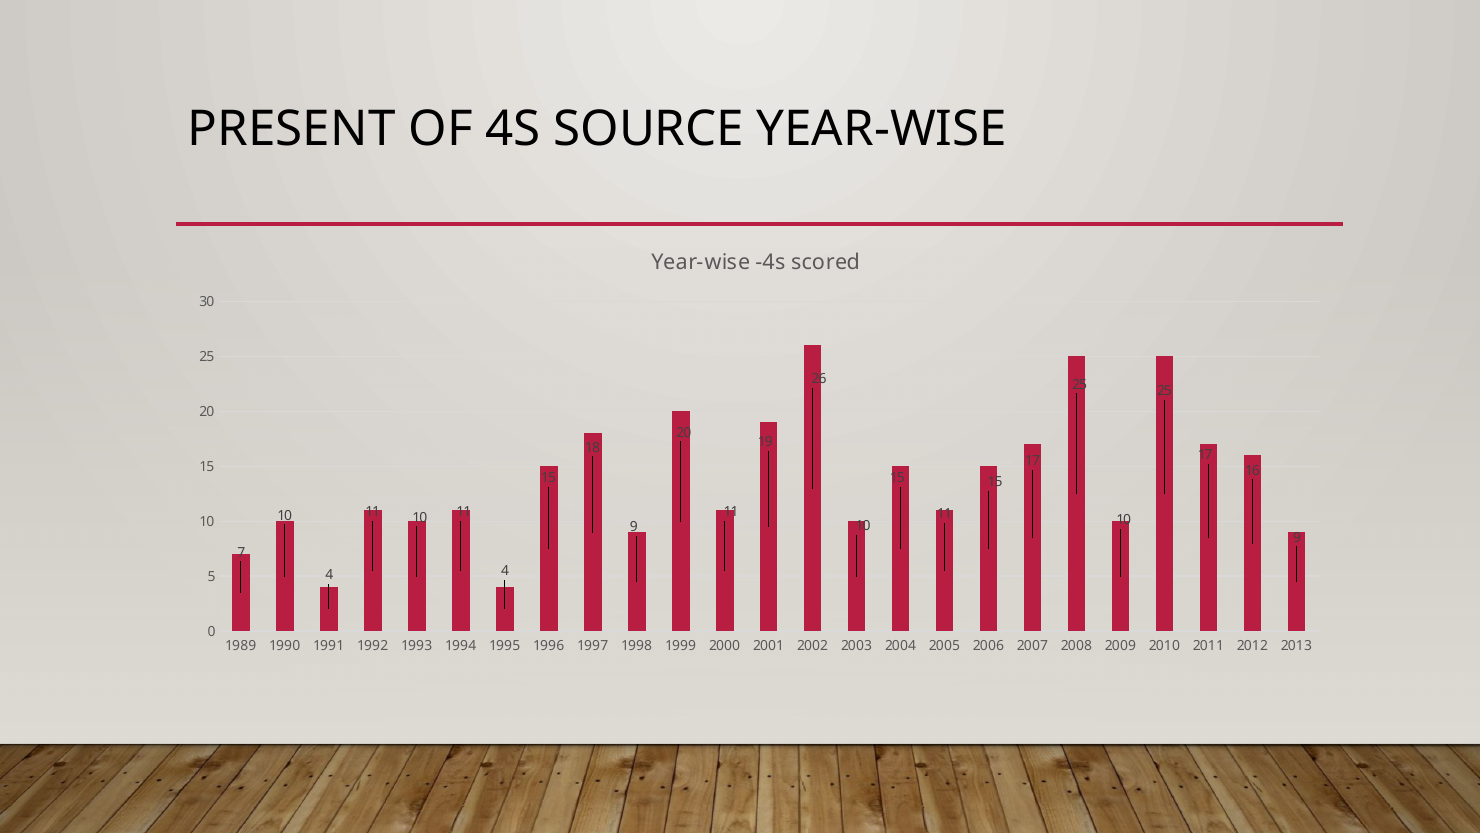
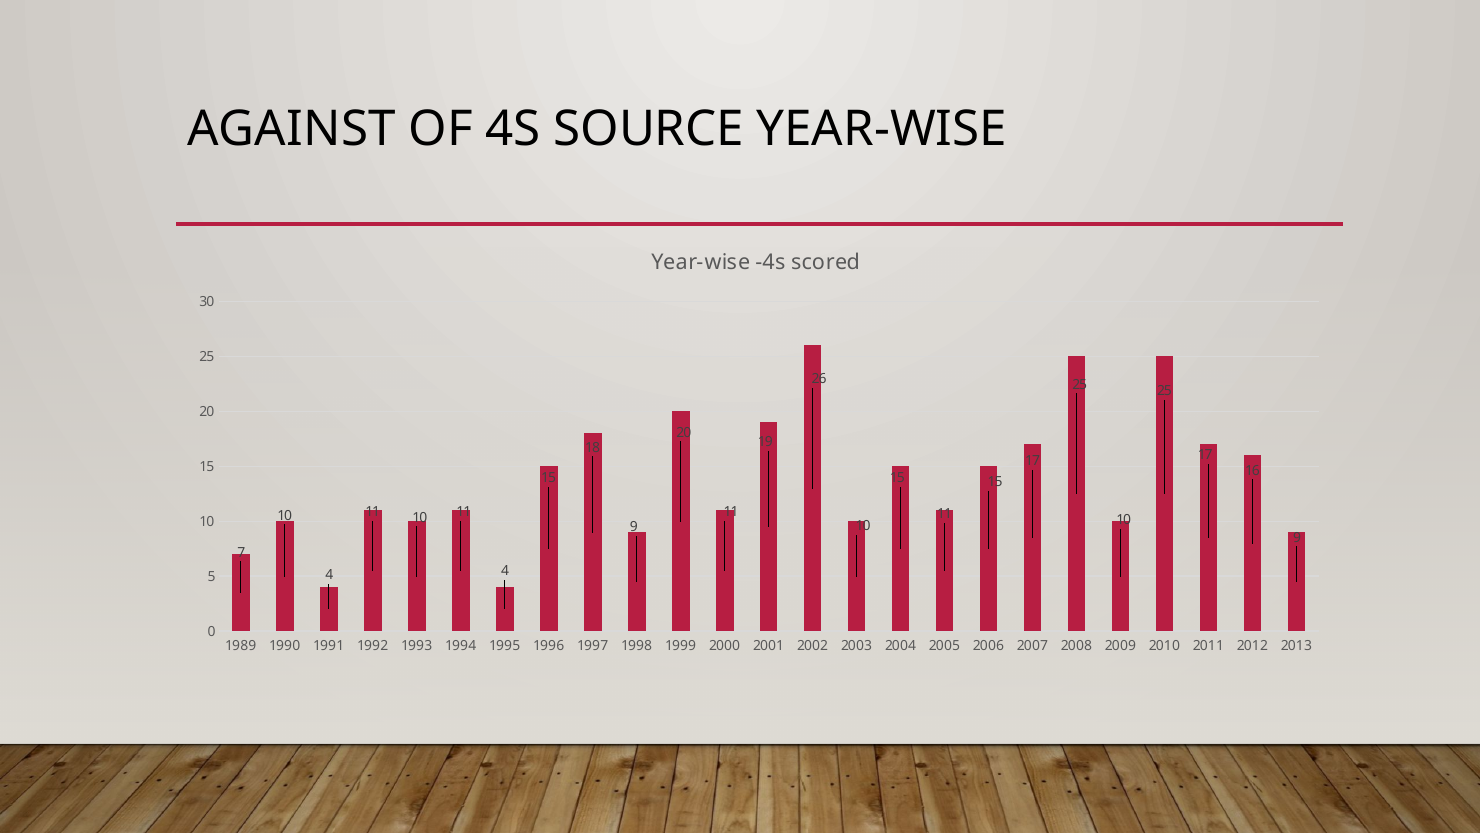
PRESENT: PRESENT -> AGAINST (291, 130)
